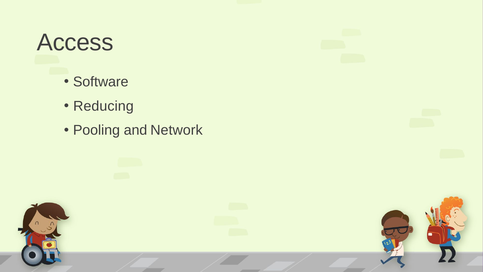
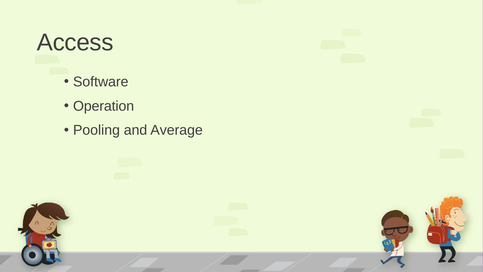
Reducing: Reducing -> Operation (104, 106)
Network: Network -> Average (177, 130)
